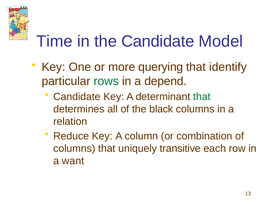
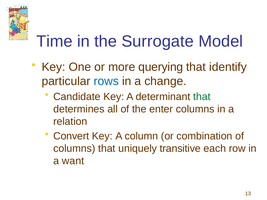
the Candidate: Candidate -> Surrogate (158, 41)
rows colour: green -> blue (106, 81)
depend: depend -> change (166, 81)
black: black -> enter (161, 109)
Reduce: Reduce -> Convert (71, 136)
